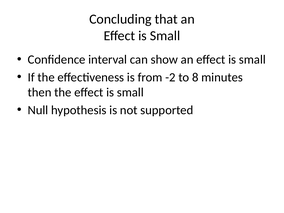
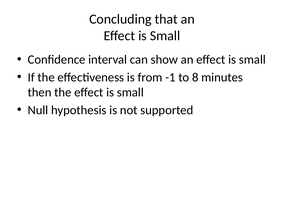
-2: -2 -> -1 (170, 77)
